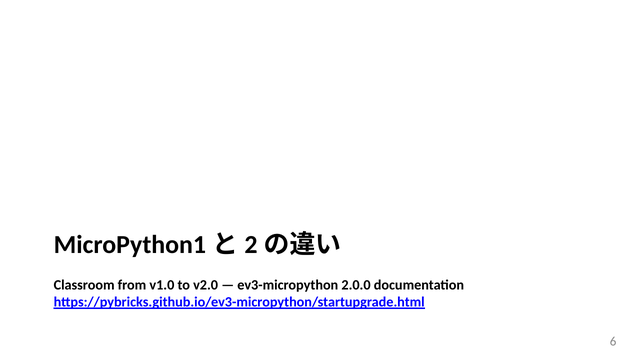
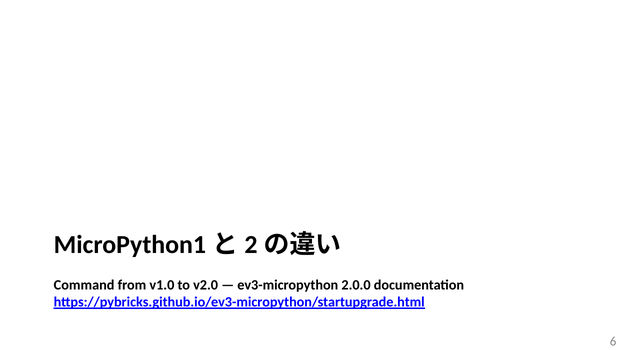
Classroom: Classroom -> Command (84, 284)
